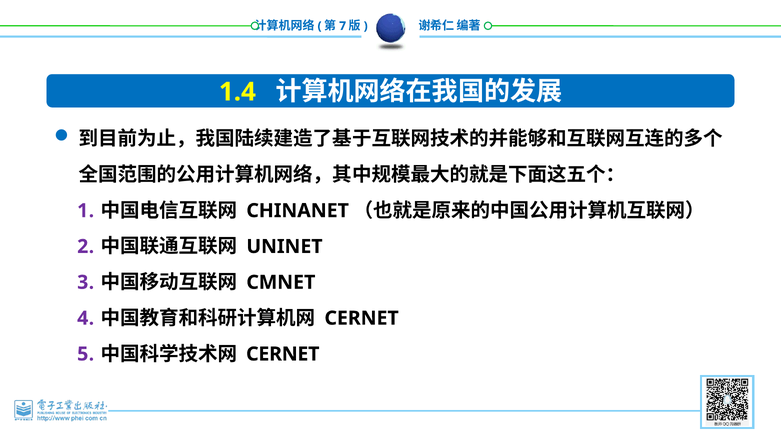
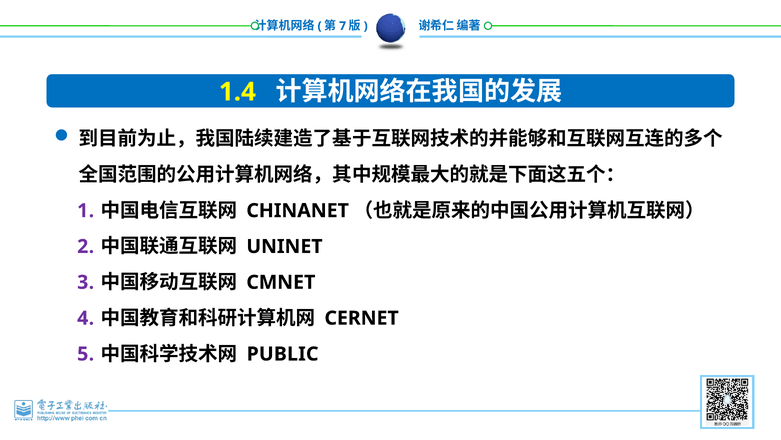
CERNET: CERNET -> PUBLIC (283, 354)
